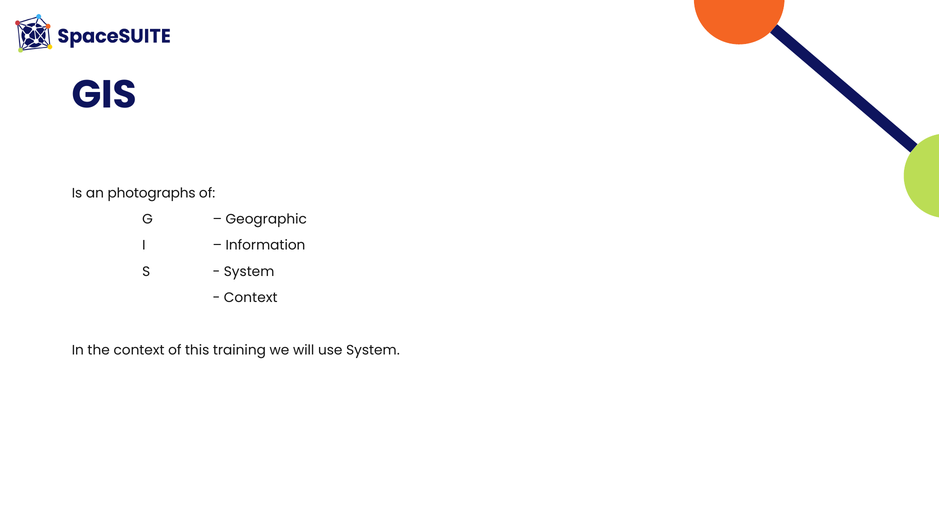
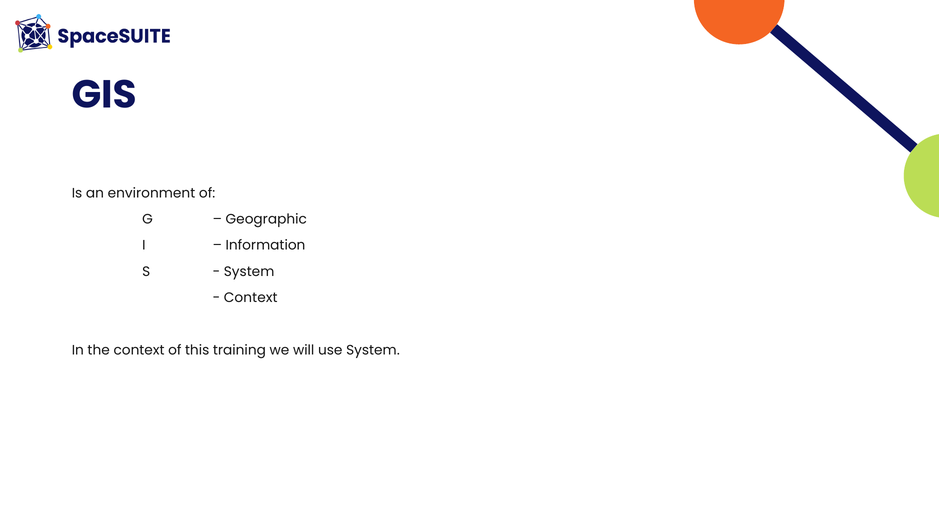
photographs: photographs -> environment (151, 193)
